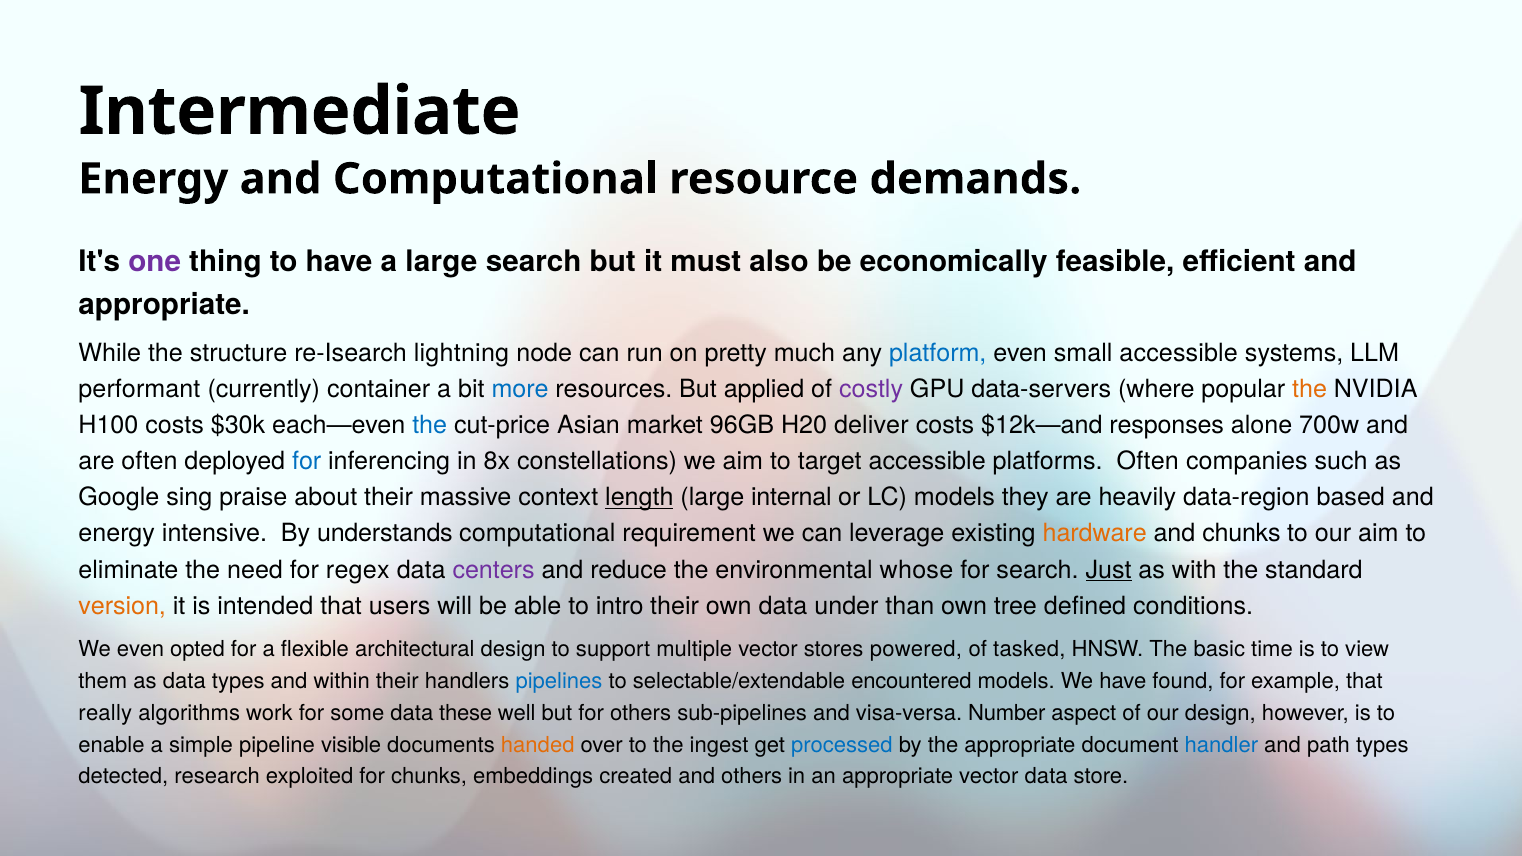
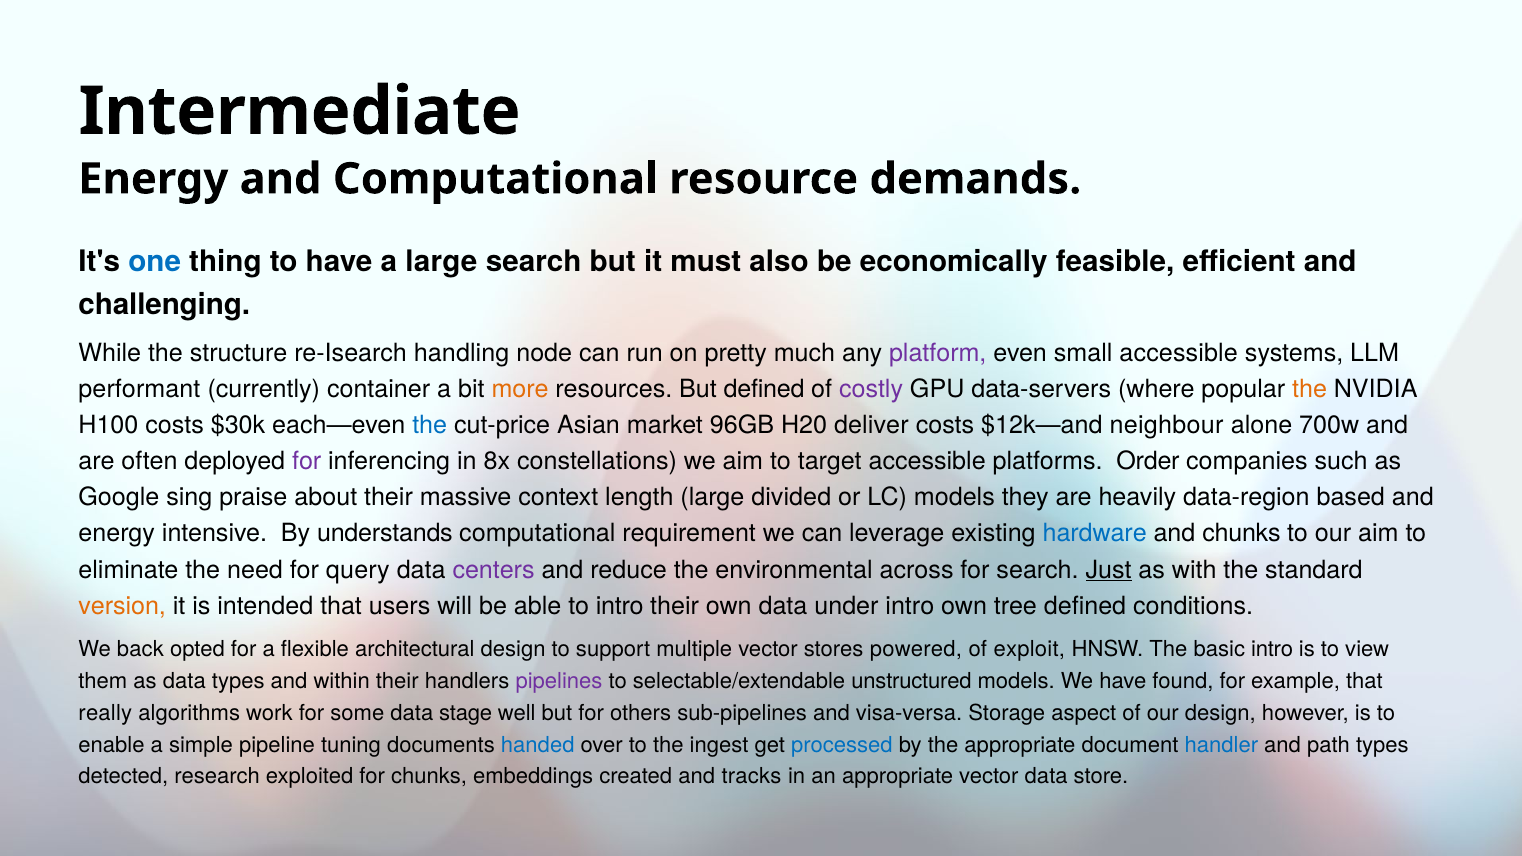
one colour: purple -> blue (155, 262)
appropriate: appropriate -> challenging (164, 304)
lightning: lightning -> handling (462, 353)
platform colour: blue -> purple (938, 353)
more colour: blue -> orange (520, 389)
But applied: applied -> defined (764, 389)
responses: responses -> neighbour (1167, 425)
for colour: blue -> purple (307, 462)
platforms Often: Often -> Order (1148, 462)
length underline: present -> none (639, 498)
internal: internal -> divided (791, 498)
hardware colour: orange -> blue (1095, 534)
regex: regex -> query (358, 570)
whose: whose -> across (917, 570)
under than: than -> intro (910, 606)
We even: even -> back (140, 650)
tasked: tasked -> exploit (1029, 650)
basic time: time -> intro (1272, 650)
pipelines colour: blue -> purple (559, 681)
encountered: encountered -> unstructured (911, 681)
these: these -> stage (466, 713)
Number: Number -> Storage (1007, 713)
visible: visible -> tuning (351, 745)
handed colour: orange -> blue (538, 745)
and others: others -> tracks (752, 777)
